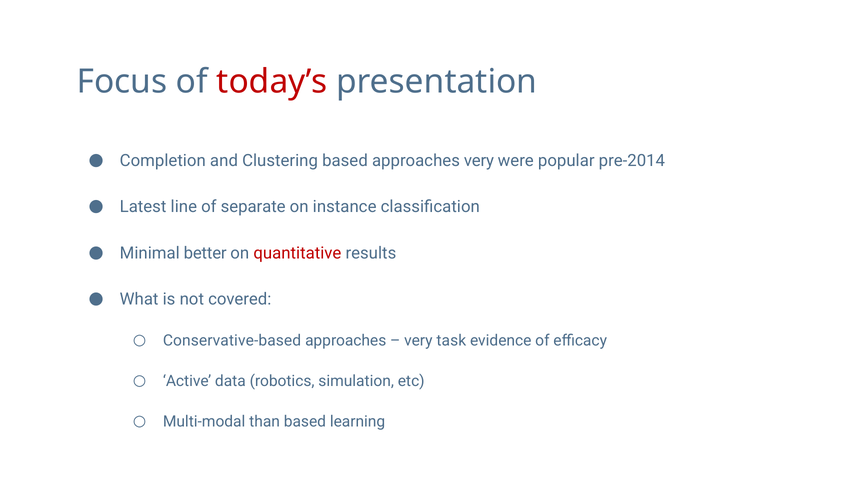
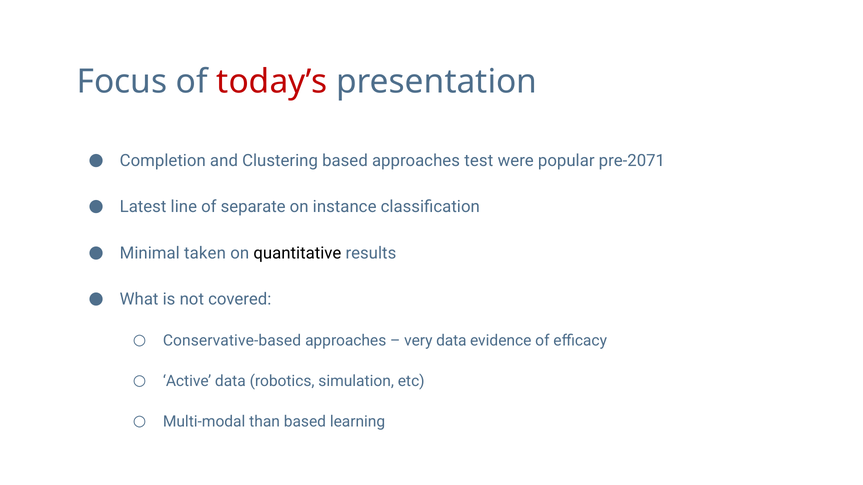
approaches very: very -> test (479, 161)
pre-2014: pre-2014 -> pre-2071 (632, 161)
better: better -> taken (205, 253)
quantitative colour: red -> black (297, 253)
very task: task -> data (451, 341)
